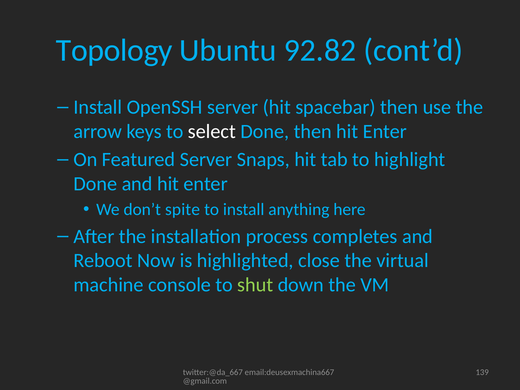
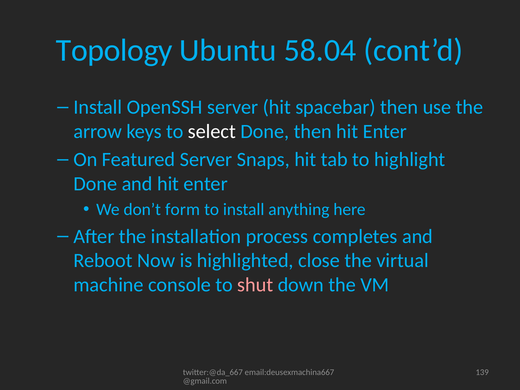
92.82: 92.82 -> 58.04 (320, 50)
spite: spite -> form (183, 210)
shut colour: light green -> pink (255, 285)
